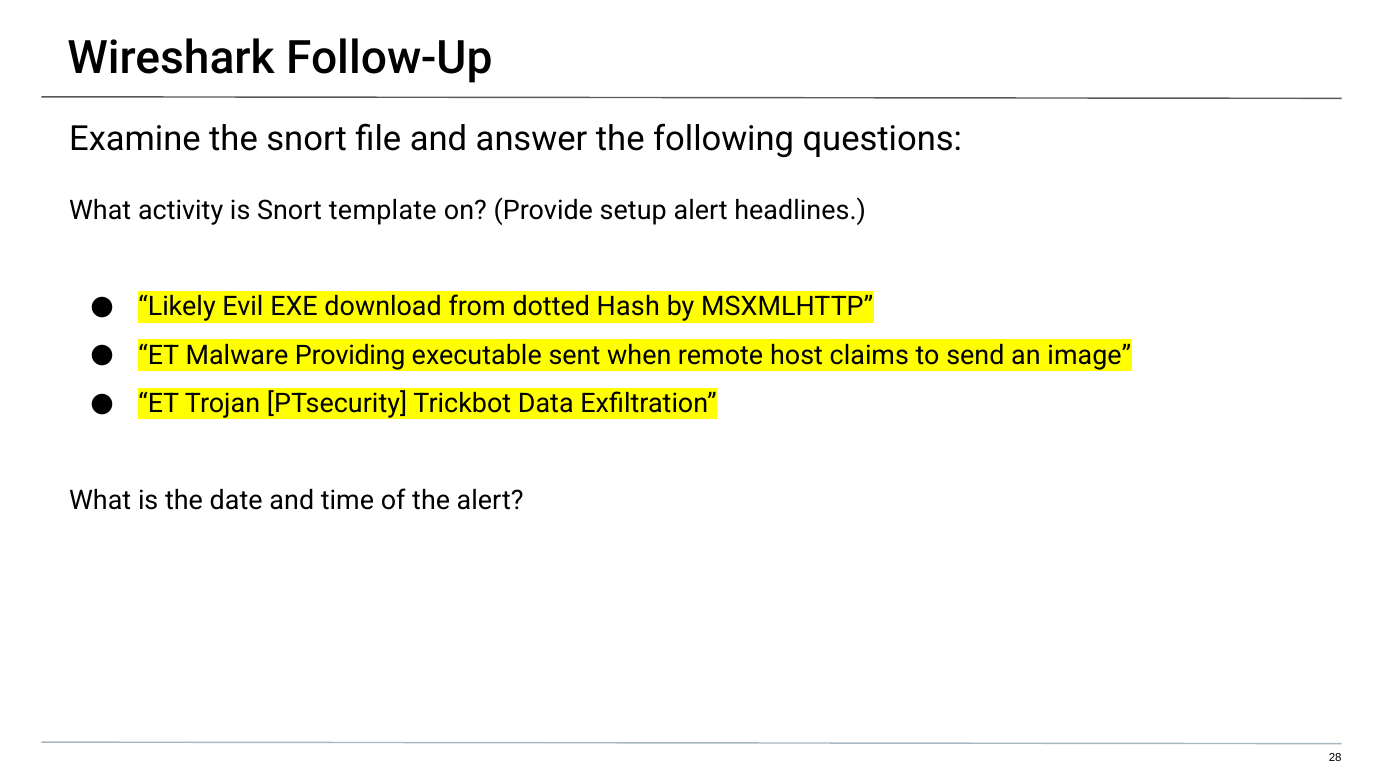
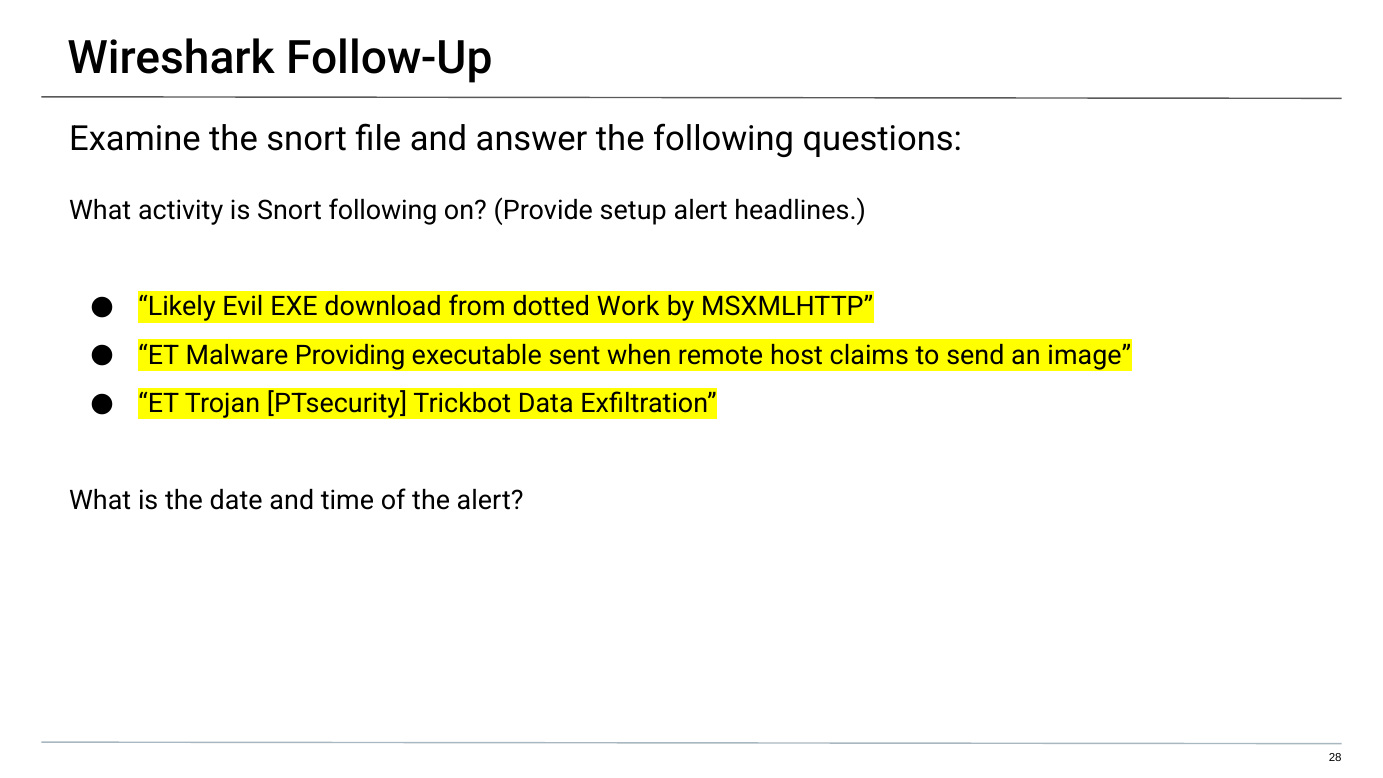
Snort template: template -> following (383, 211)
Hash: Hash -> Work (628, 307)
